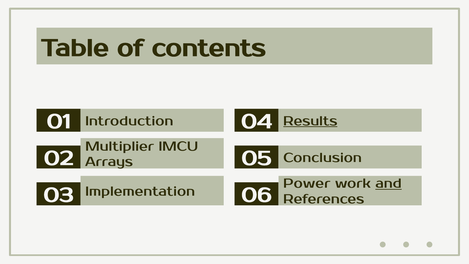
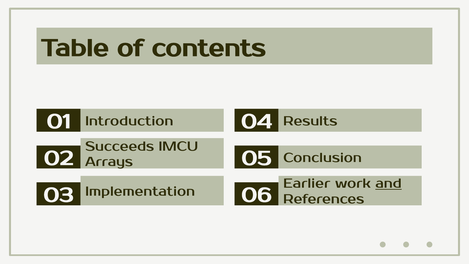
Results underline: present -> none (310, 121)
Multiplier: Multiplier -> Succeeds (120, 146)
Power: Power -> Earlier (307, 184)
